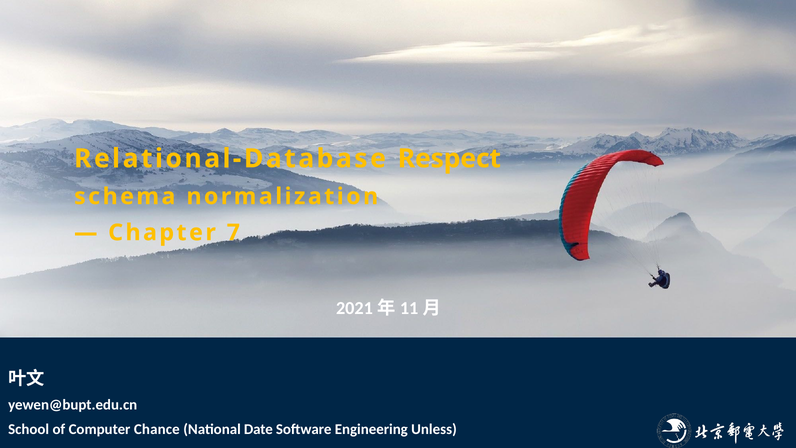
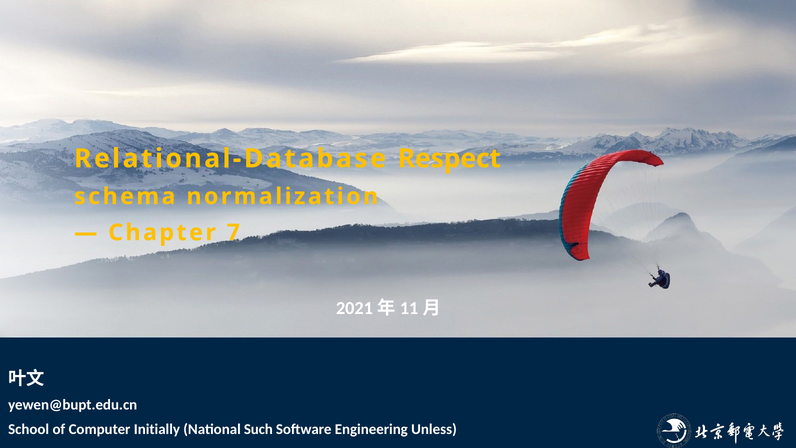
Chance: Chance -> Initially (157, 429)
Date: Date -> Such (258, 429)
